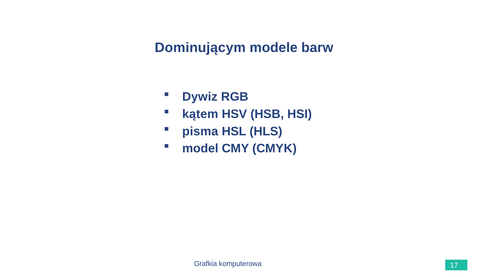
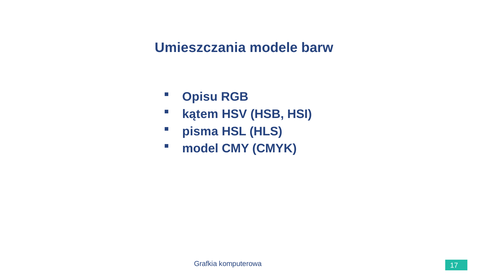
Dominującym: Dominującym -> Umieszczania (200, 47)
Dywiz: Dywiz -> Opisu (200, 97)
